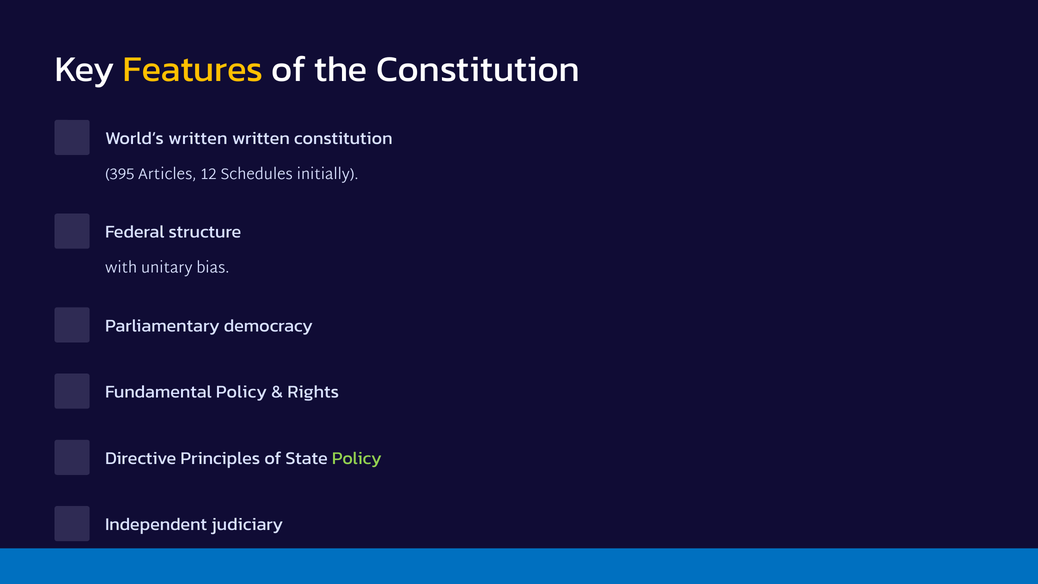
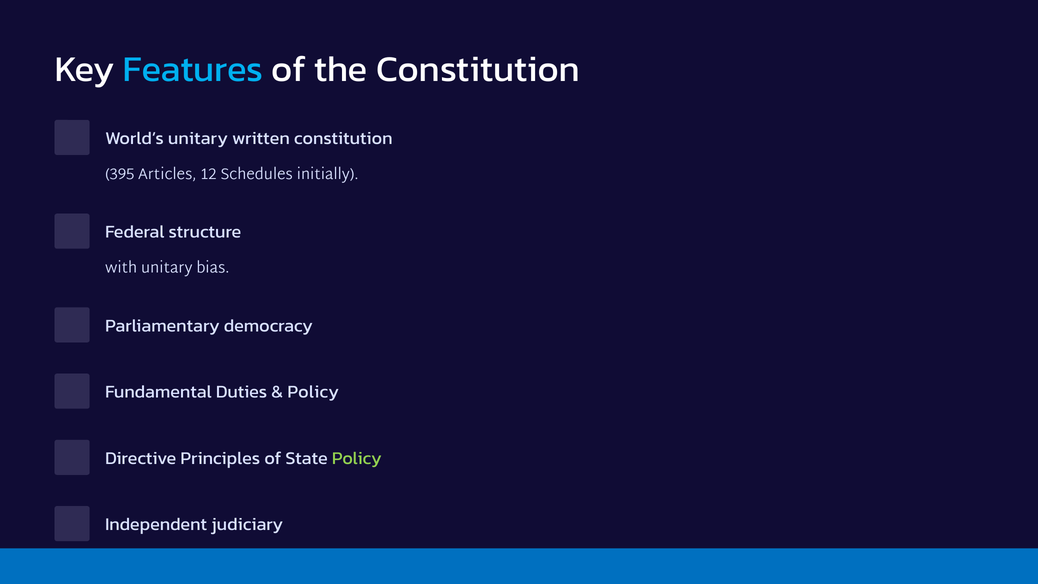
Features colour: yellow -> light blue (193, 69)
World’s written: written -> unitary (198, 138)
Fundamental Policy: Policy -> Duties (242, 392)
Rights: Rights -> Policy (313, 392)
